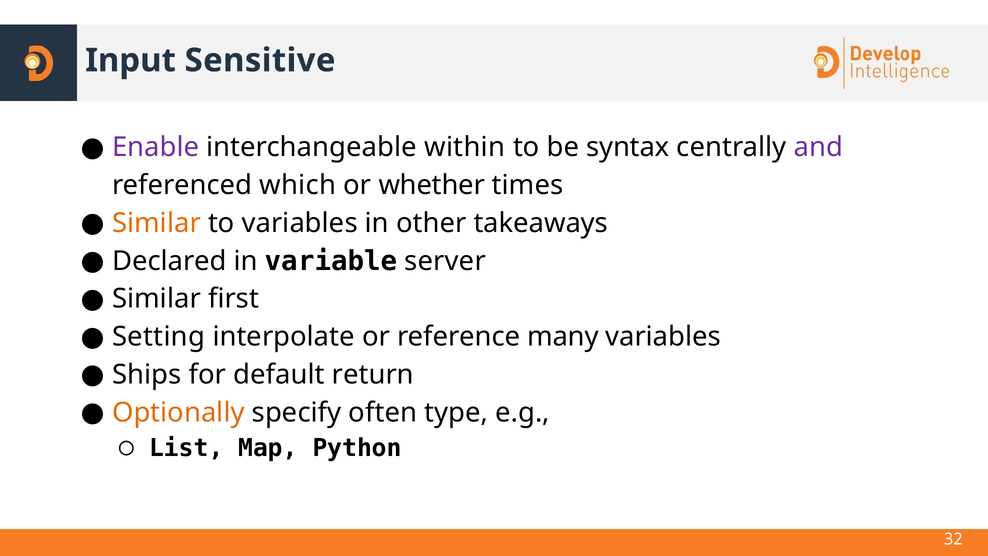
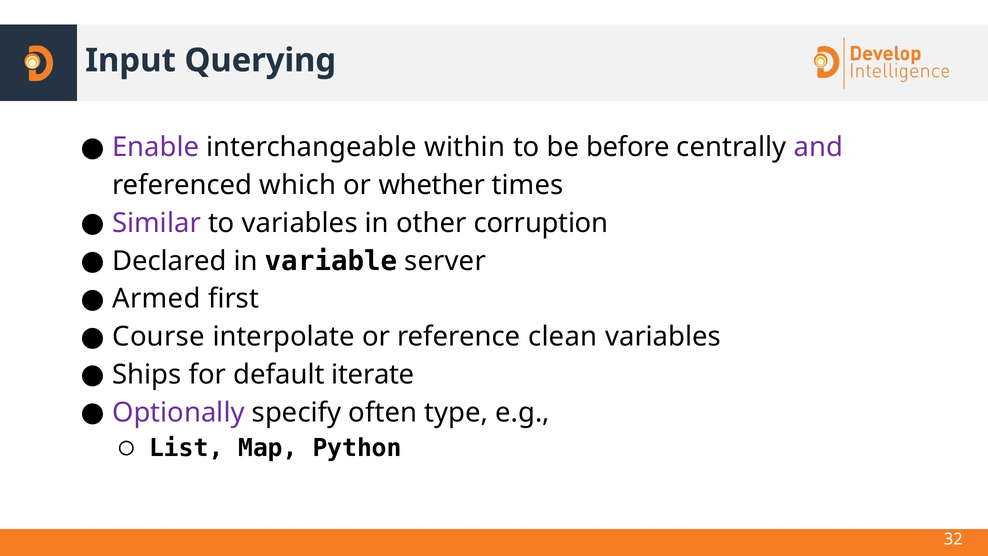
Sensitive: Sensitive -> Querying (260, 60)
syntax: syntax -> before (628, 147)
Similar colour: orange -> purple (156, 223)
takeaways: takeaways -> corruption (541, 223)
Similar: Similar -> Armed (156, 299)
Setting: Setting -> Course (159, 337)
many: many -> clean (563, 337)
return: return -> iterate (373, 375)
Optionally colour: orange -> purple (178, 412)
